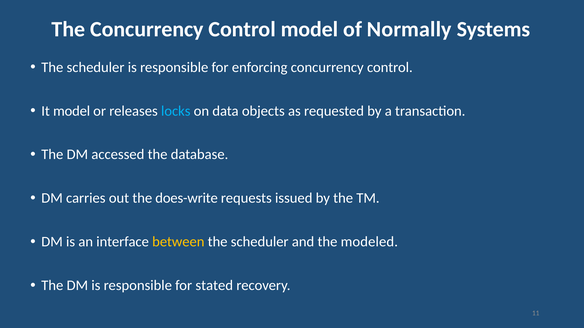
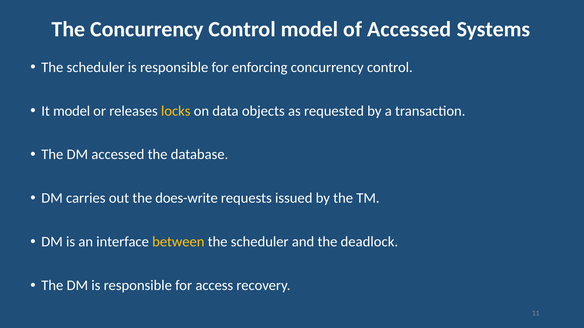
of Normally: Normally -> Accessed (409, 29)
locks colour: light blue -> yellow (176, 111)
modeled: modeled -> deadlock (369, 242)
stated: stated -> access (214, 286)
